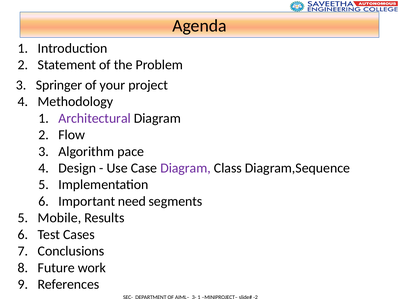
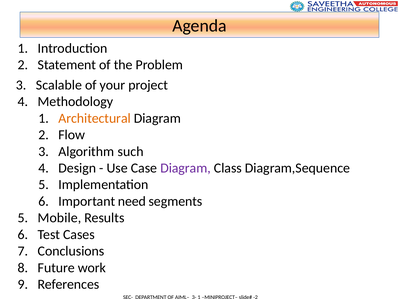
Springer: Springer -> Scalable (59, 85)
Architectural colour: purple -> orange (95, 118)
pace: pace -> such (131, 152)
